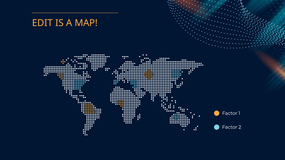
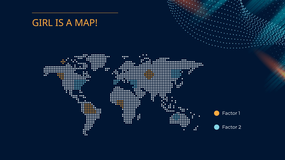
EDIT: EDIT -> GIRL (43, 23)
